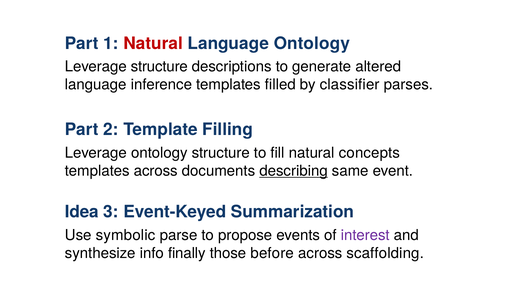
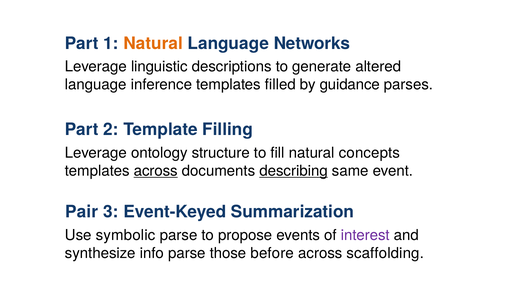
Natural colour: red -> orange (153, 43)
Language Ontology: Ontology -> Networks (312, 43)
Leverage structure: structure -> linguistic (159, 67)
classifier: classifier -> guidance (350, 85)
across underline: none -> present (156, 171)
Idea: Idea -> Pair (82, 212)
info finally: finally -> parse (187, 253)
